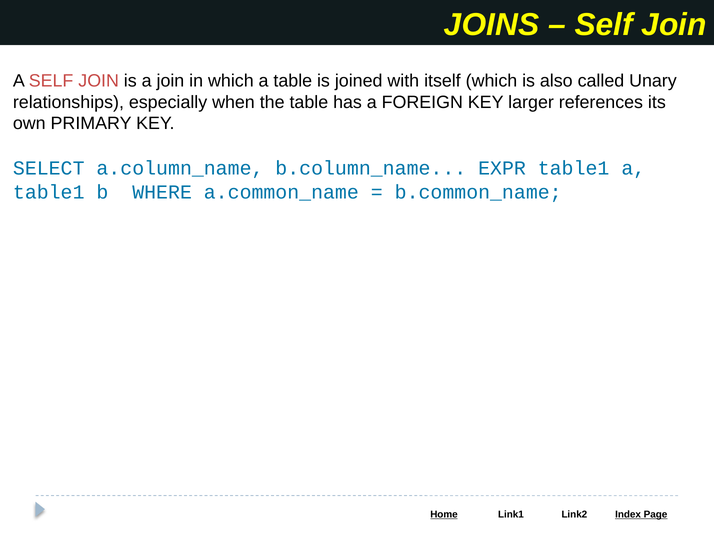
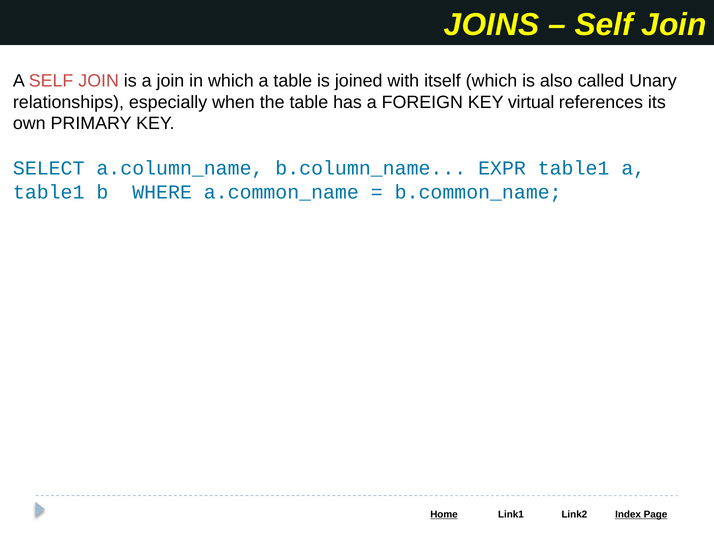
larger: larger -> virtual (531, 102)
